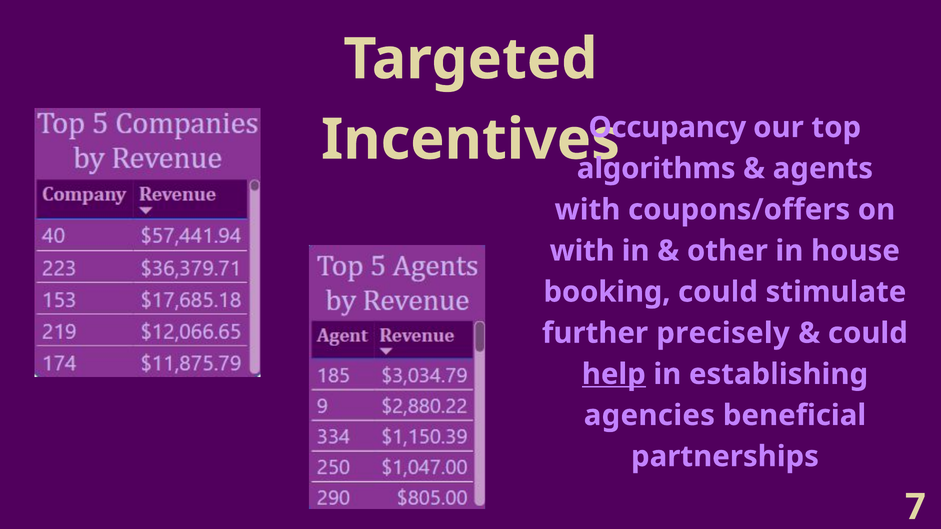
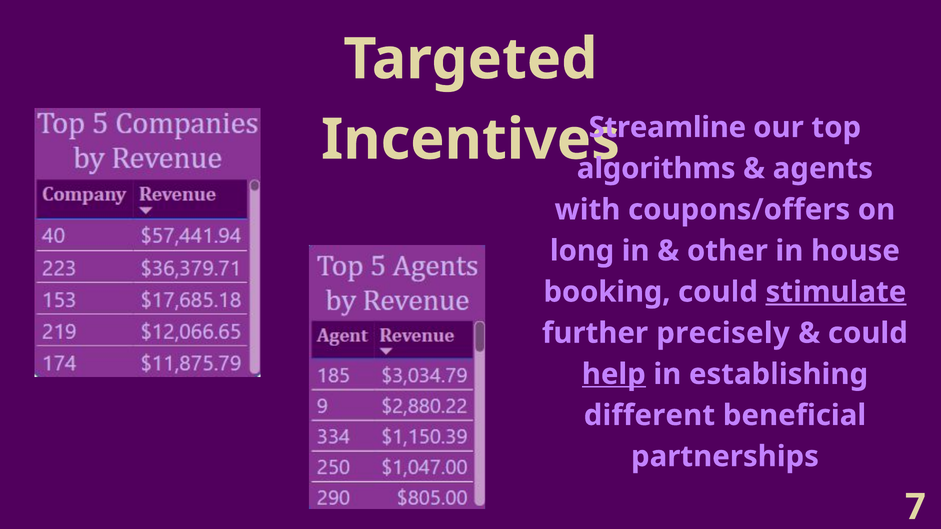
Occupancy: Occupancy -> Streamline (667, 127)
with: with -> long (582, 251)
stimulate underline: none -> present (836, 292)
agencies: agencies -> different (649, 416)
